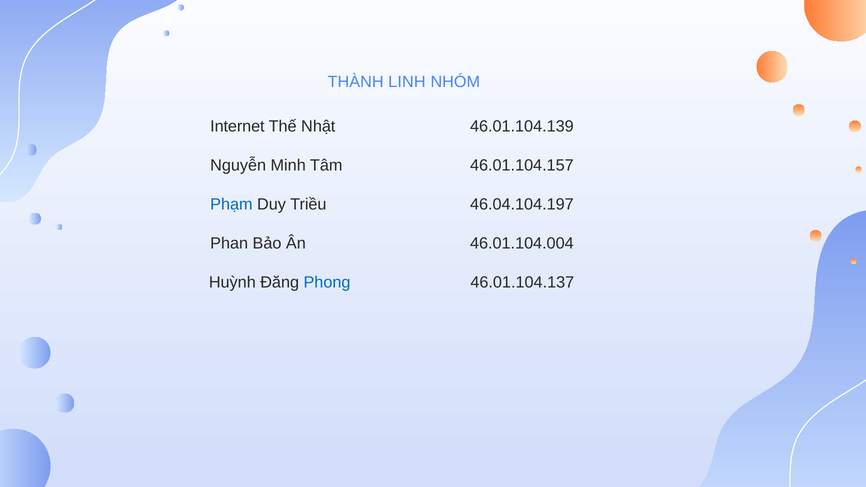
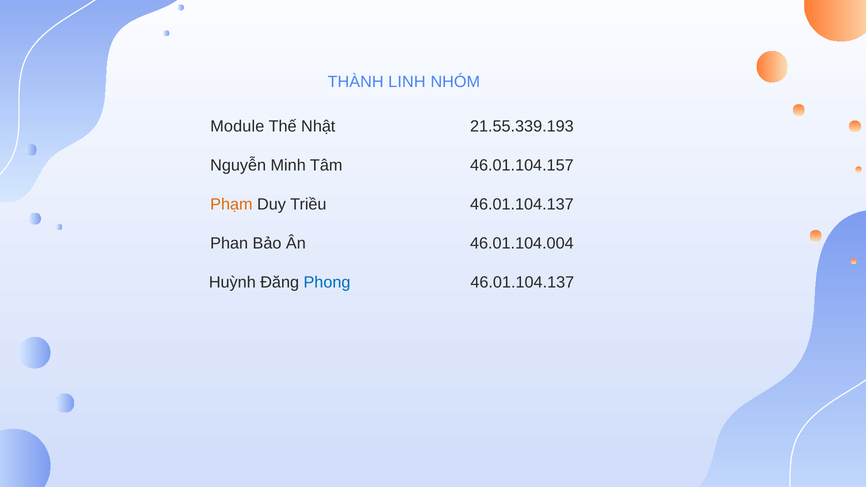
Internet: Internet -> Module (237, 126)
46.01.104.139: 46.01.104.139 -> 21.55.339.193 (522, 126)
Phạm colour: blue -> orange (231, 204)
Triều 46.04.104.197: 46.04.104.197 -> 46.01.104.137 (522, 204)
